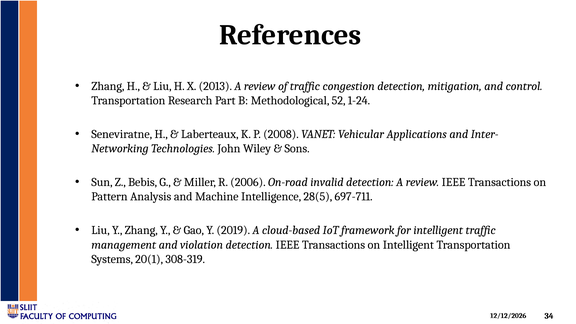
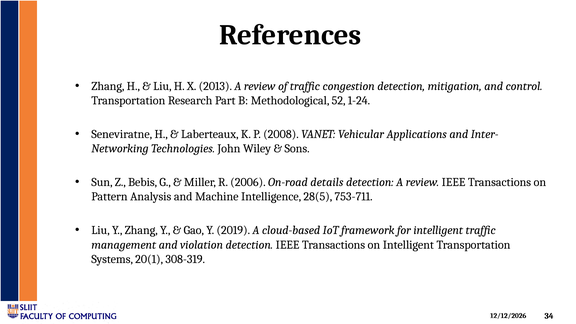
invalid: invalid -> details (327, 182)
697-711: 697-711 -> 753-711 (354, 197)
